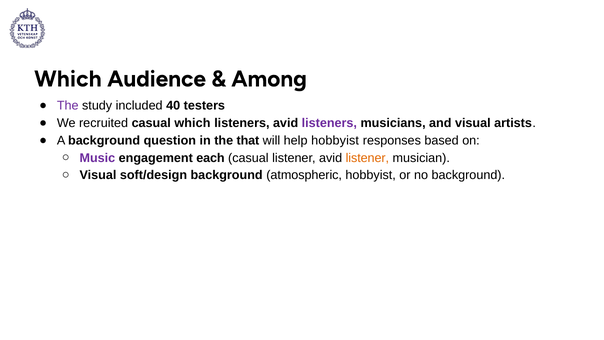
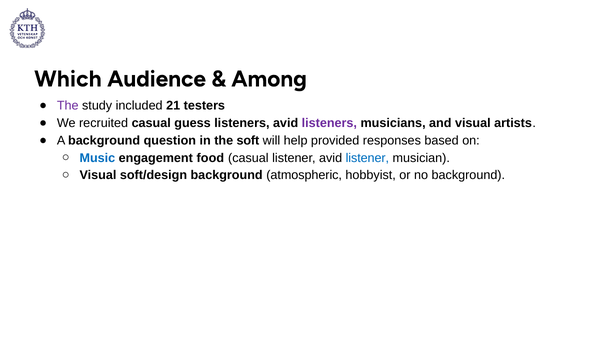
40: 40 -> 21 (173, 106)
casual which: which -> guess (193, 123)
that: that -> soft (248, 140)
help hobbyist: hobbyist -> provided (335, 140)
Music colour: purple -> blue (97, 158)
each: each -> food (210, 158)
listener colour: orange -> blue (367, 158)
